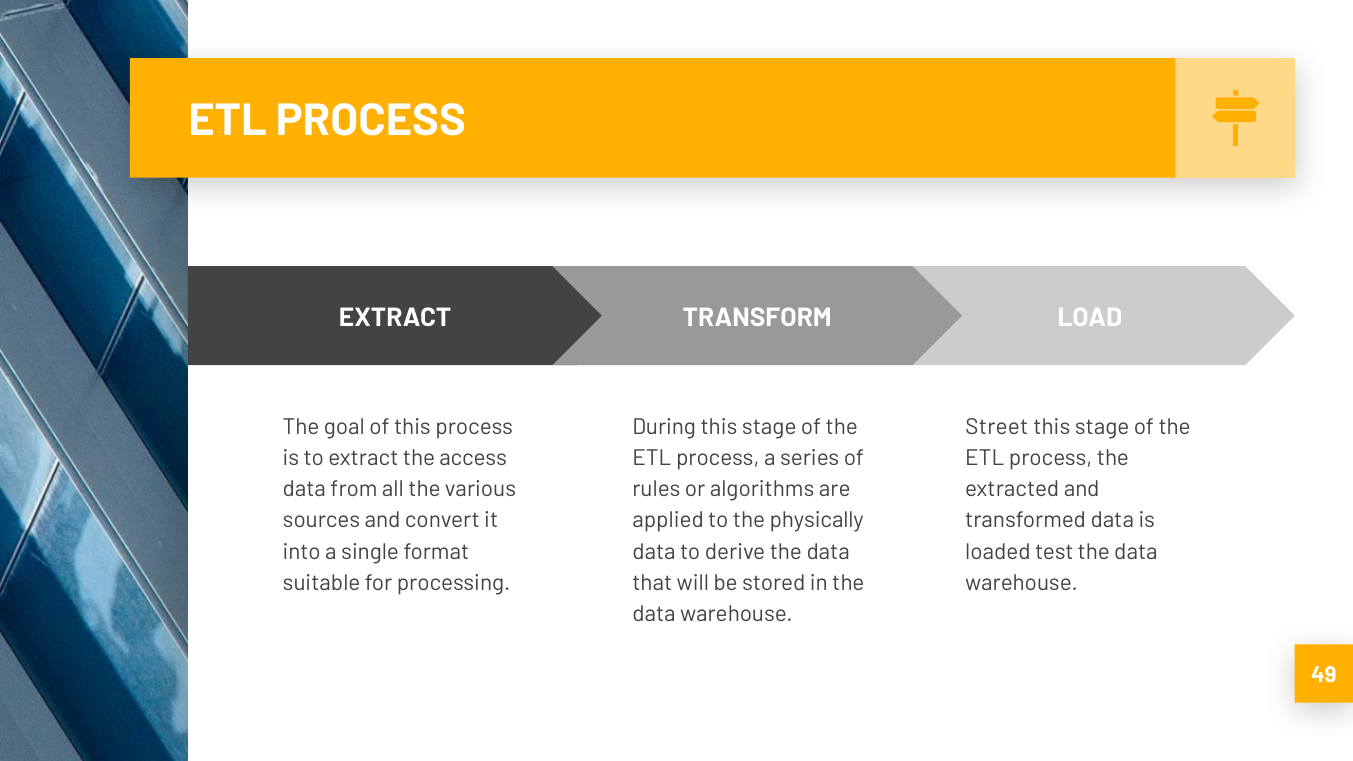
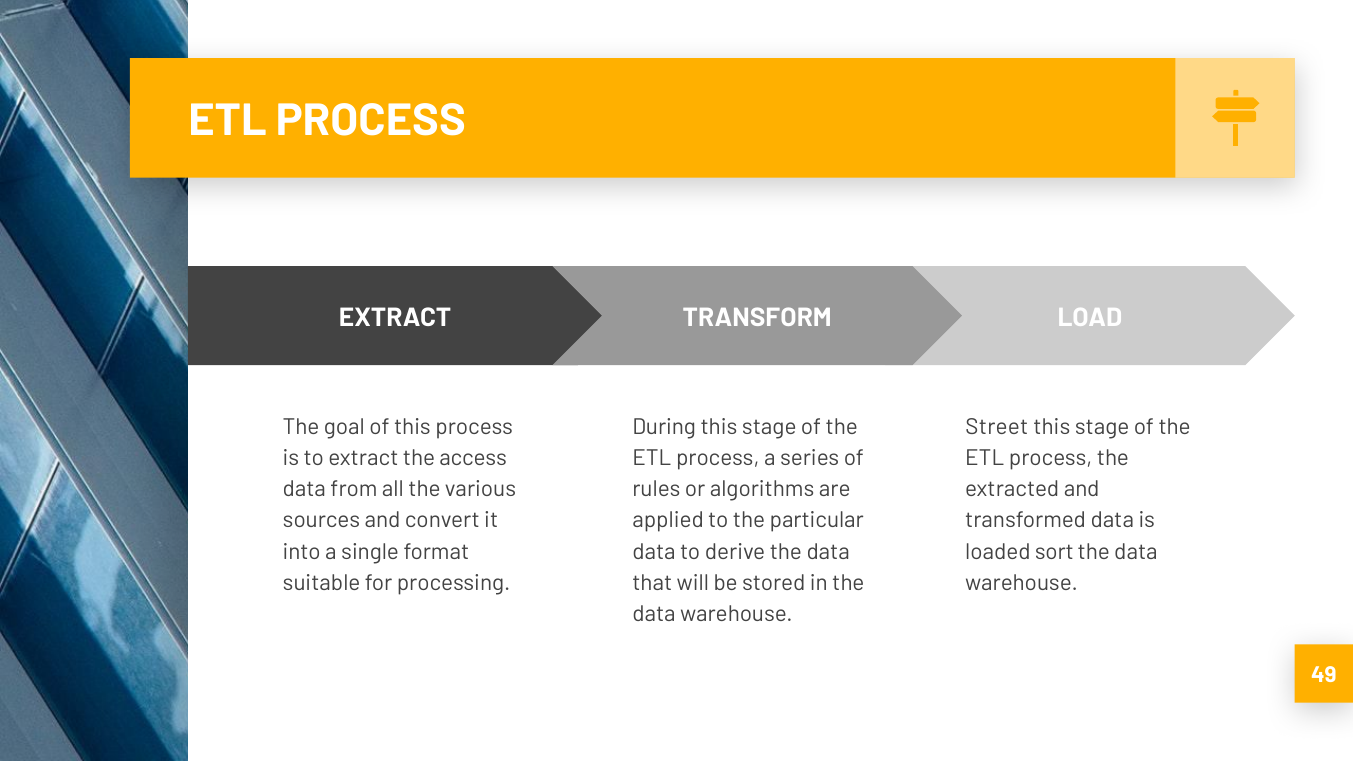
physically: physically -> particular (817, 521)
test: test -> sort (1054, 552)
